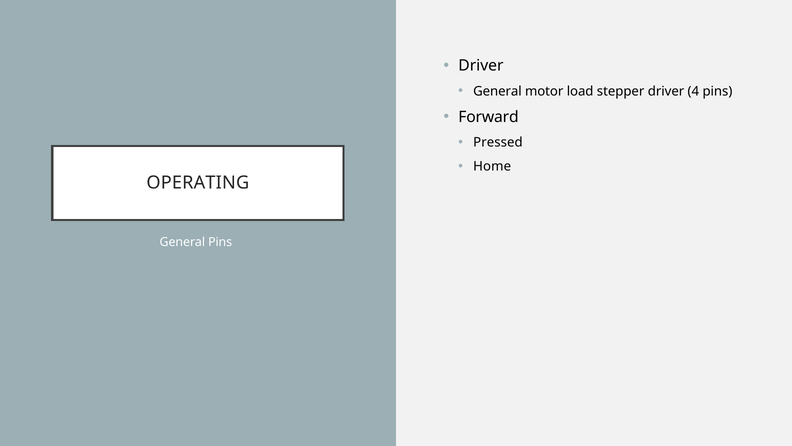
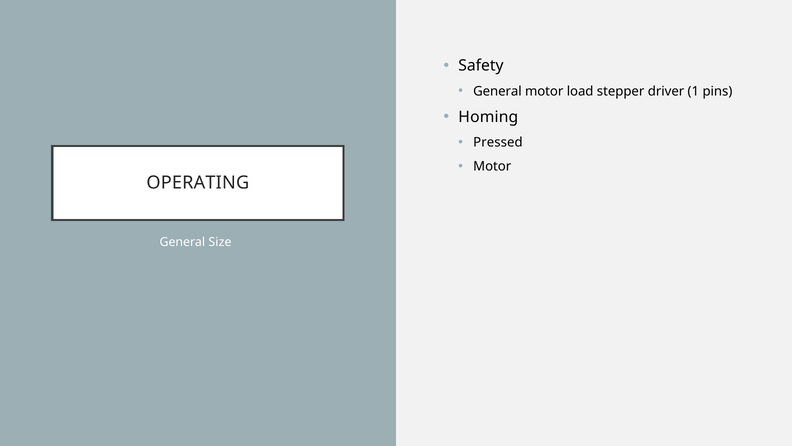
Driver: Driver -> Safety (481, 66)
4: 4 -> 1 (693, 91)
Forward: Forward -> Homing (488, 117)
Home: Home -> Motor (492, 166)
General Pins: Pins -> Size (220, 242)
